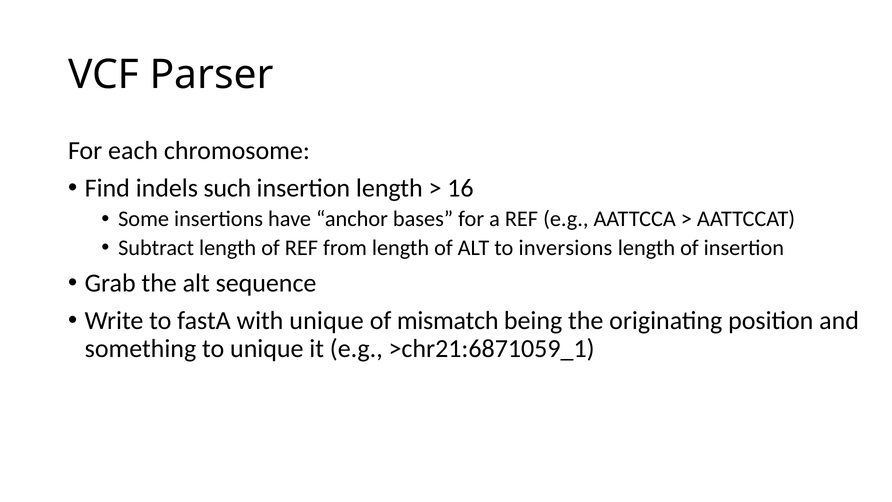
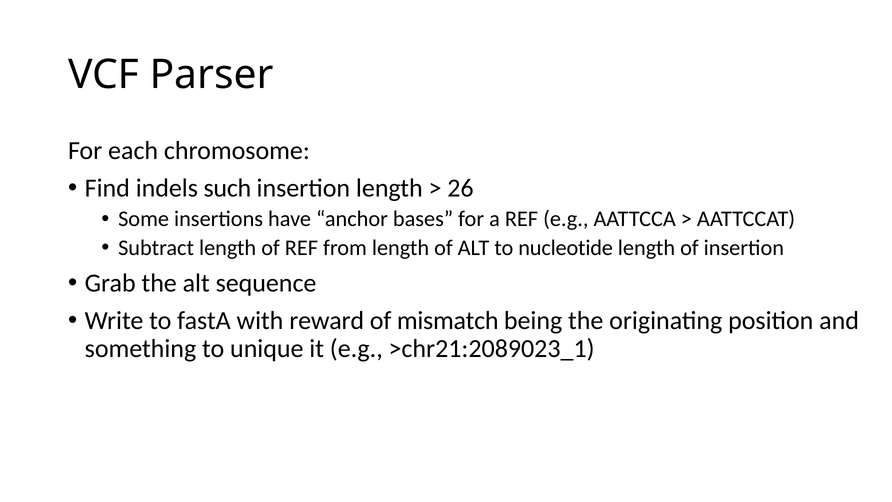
16: 16 -> 26 (460, 188)
inversions: inversions -> nucleotide (566, 248)
with unique: unique -> reward (327, 320)
>chr21:6871059_1: >chr21:6871059_1 -> >chr21:2089023_1 (492, 349)
